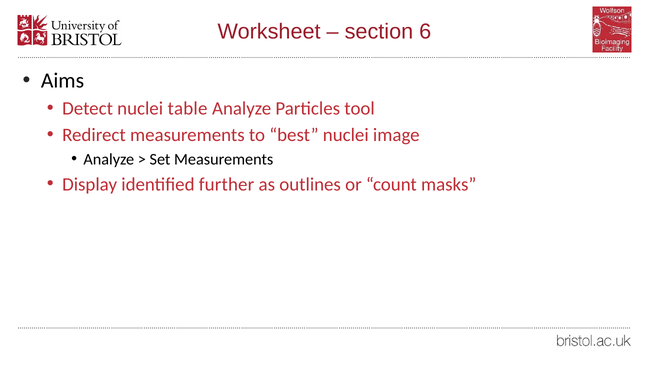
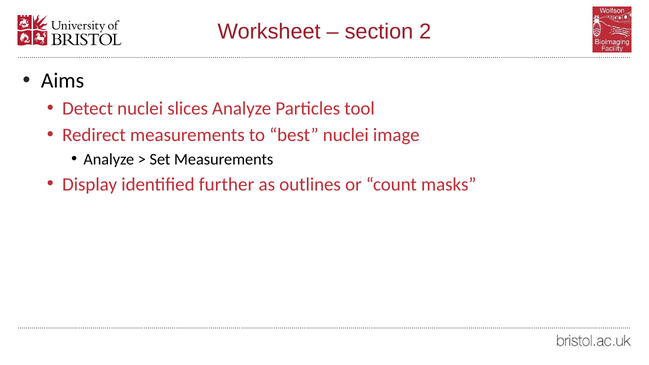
6: 6 -> 2 (425, 32)
table: table -> slices (188, 109)
